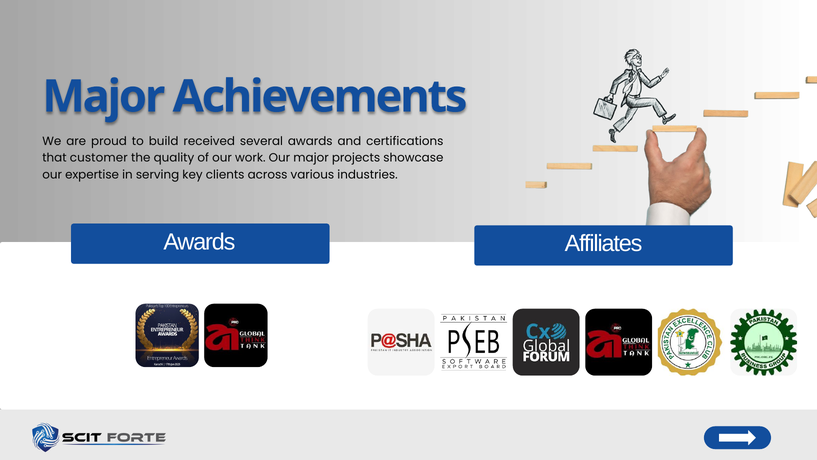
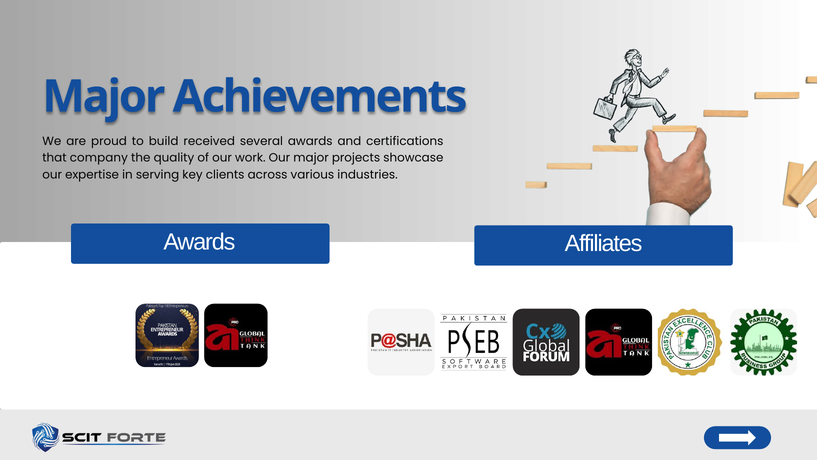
customer: customer -> company (99, 158)
